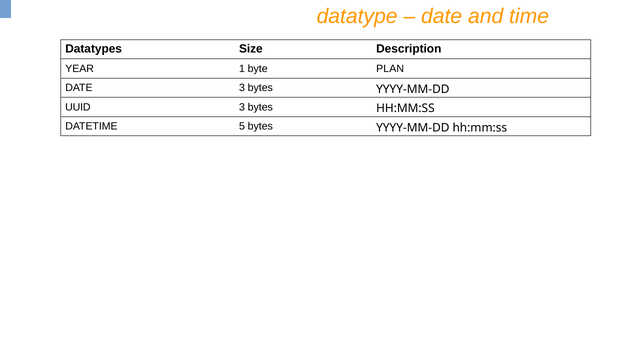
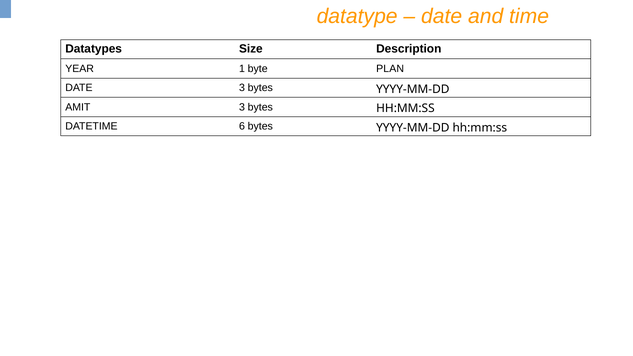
UUID: UUID -> AMIT (78, 107)
5: 5 -> 6 (242, 126)
